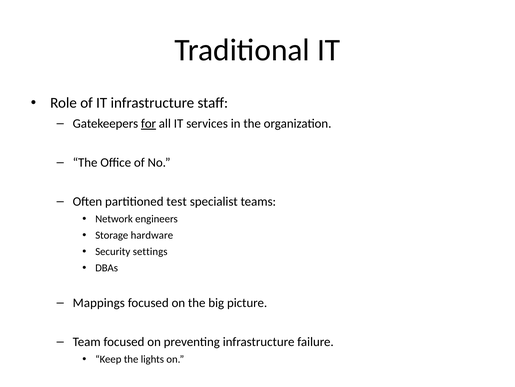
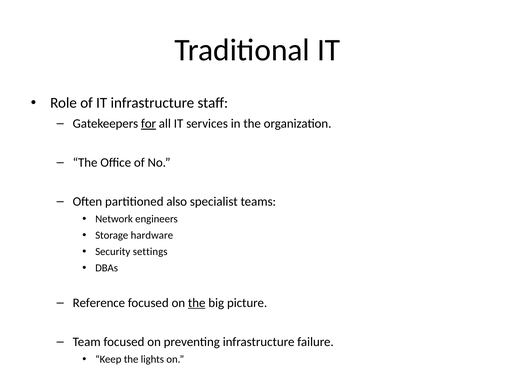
test: test -> also (177, 201)
Mappings: Mappings -> Reference (99, 302)
the underline: none -> present (197, 302)
